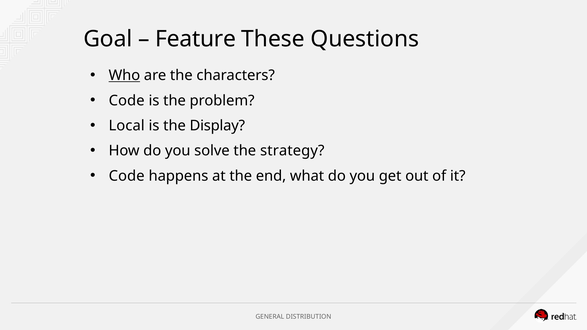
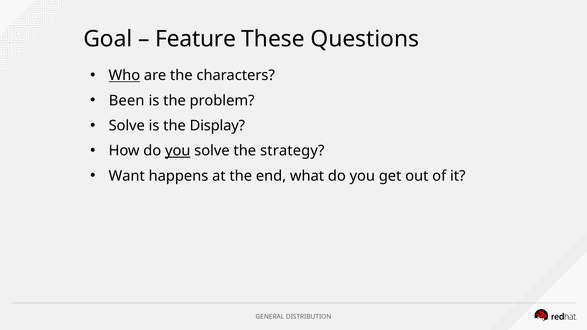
Code: Code -> Been (127, 101)
Local: Local -> Solve (127, 126)
you underline: none -> present (178, 151)
Code: Code -> Want (127, 176)
